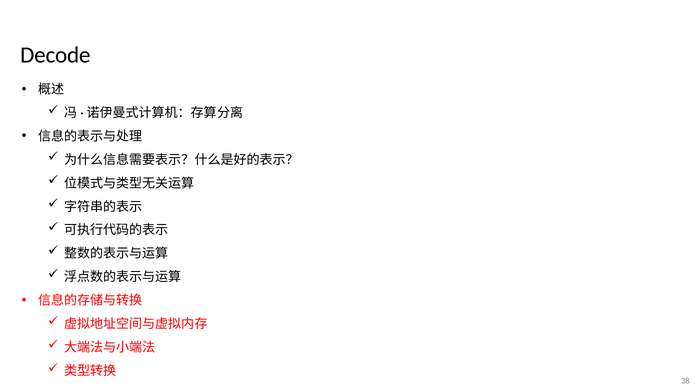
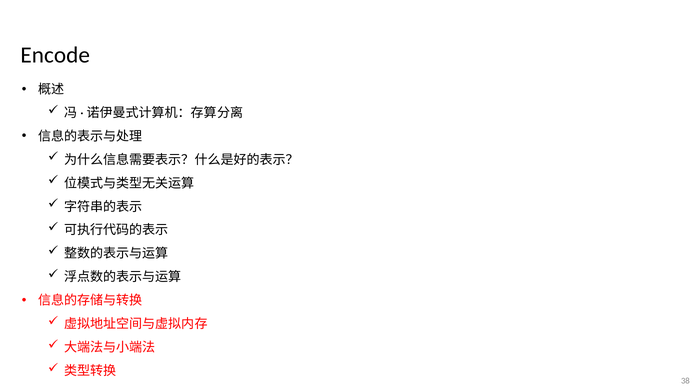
Decode: Decode -> Encode (55, 55)
